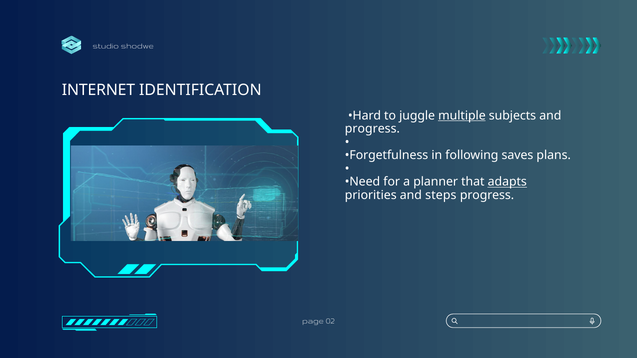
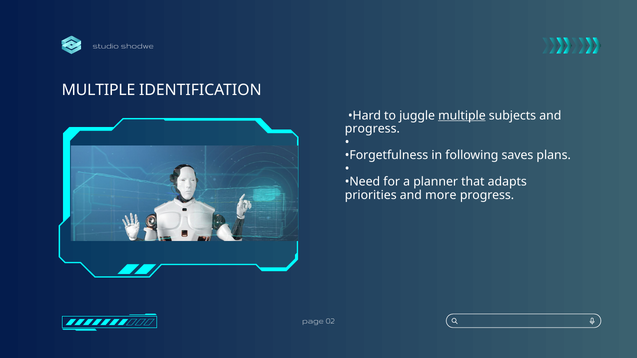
INTERNET: INTERNET -> MULTIPLE (99, 90)
adapts underline: present -> none (507, 182)
steps: steps -> more (441, 195)
